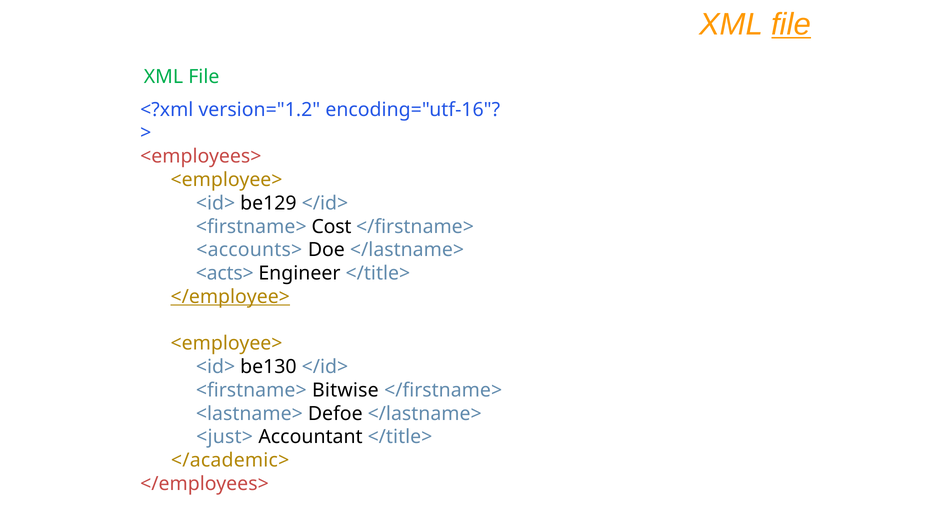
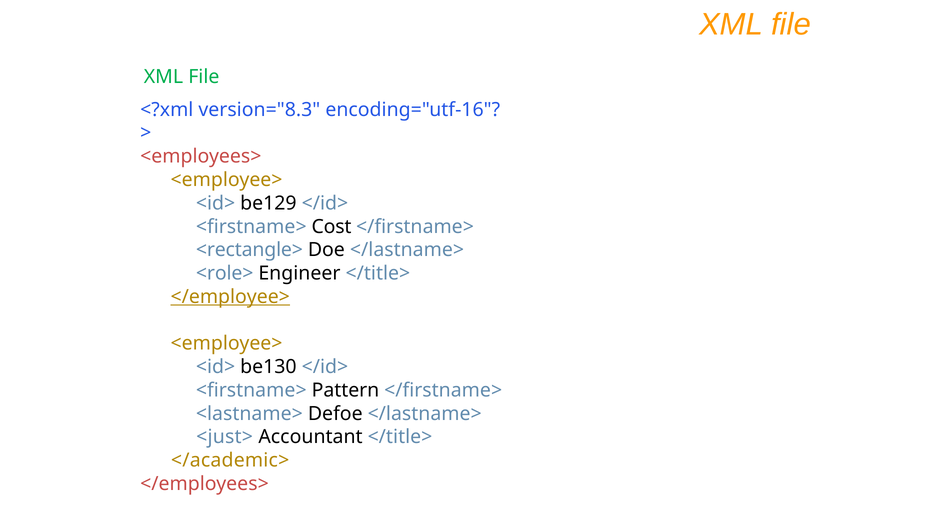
file underline: present -> none (791, 24)
version="1.2: version="1.2 -> version="8.3 (259, 110)
<accounts>: <accounts> -> <rectangle> (249, 250)
<acts>: <acts> -> <role> (225, 273)
Bitwise: Bitwise -> Pattern (346, 390)
